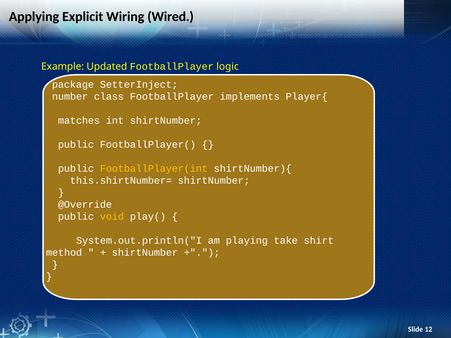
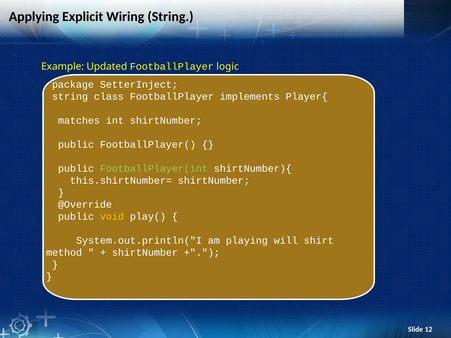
Wiring Wired: Wired -> String (170, 17)
number: number -> string (70, 97)
FootballPlayer(int colour: yellow -> light green (154, 169)
take: take -> will (286, 241)
